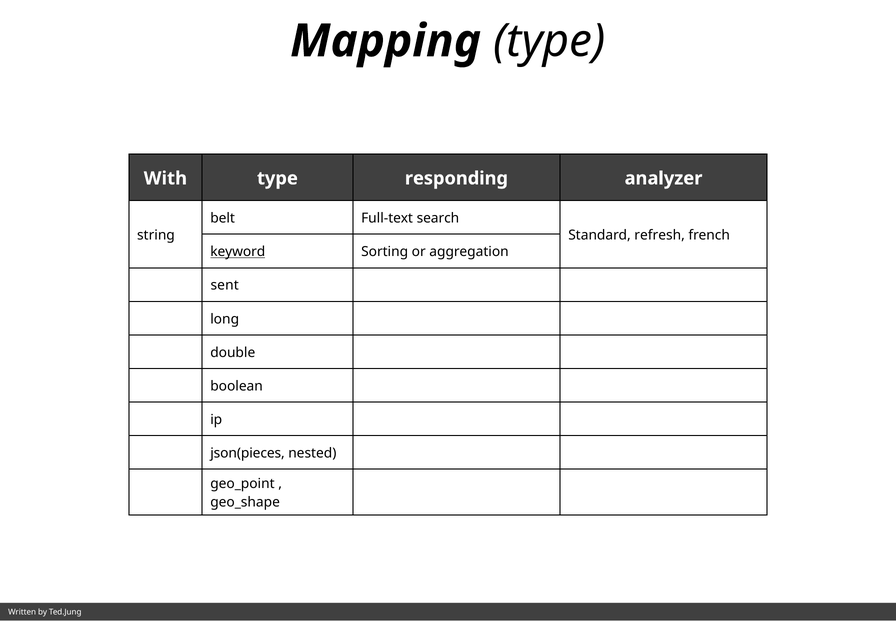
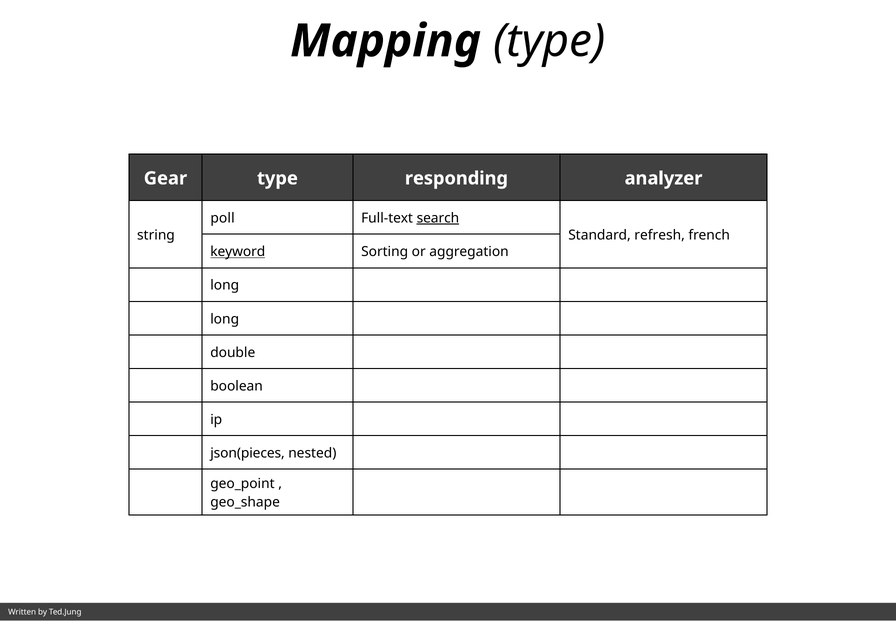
With: With -> Gear (165, 178)
belt: belt -> poll (223, 218)
search underline: none -> present (438, 218)
sent: sent -> long (225, 285)
